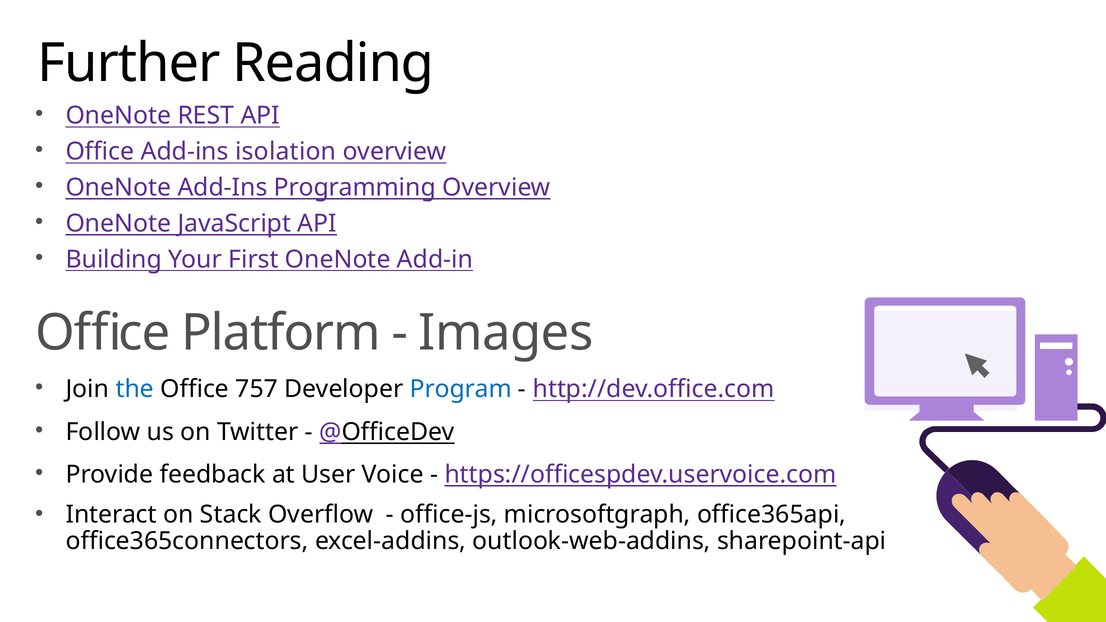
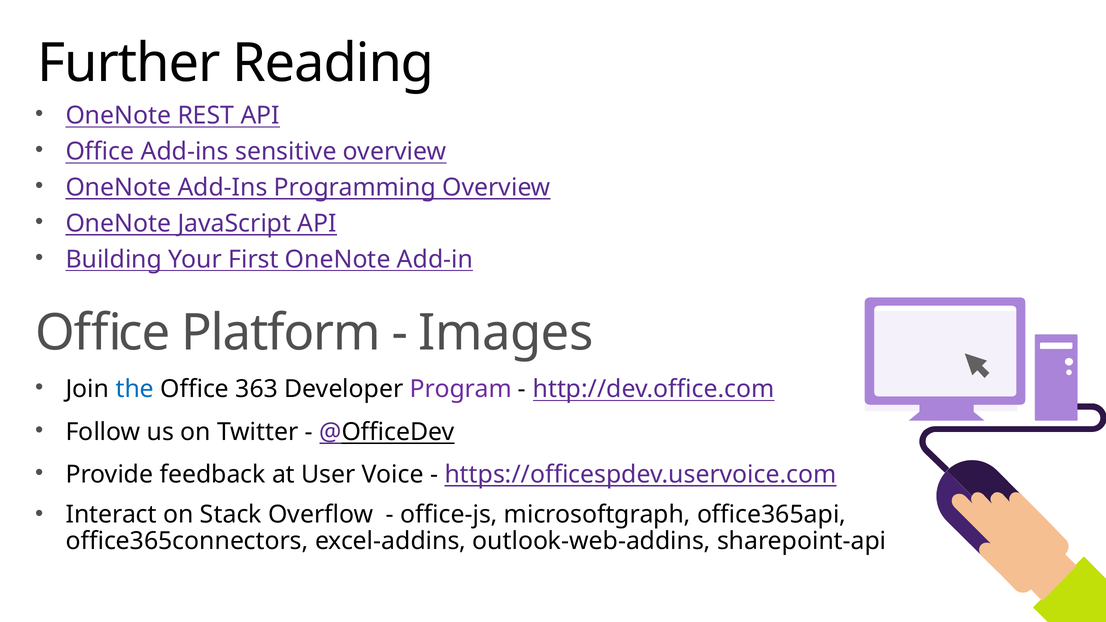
isolation: isolation -> sensitive (286, 152)
757: 757 -> 363 (257, 389)
Program colour: blue -> purple (461, 389)
